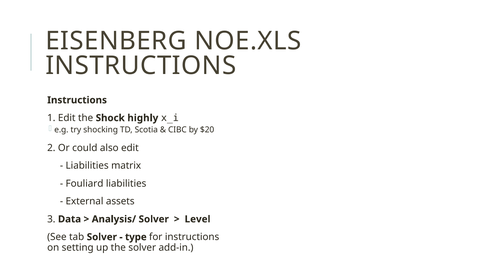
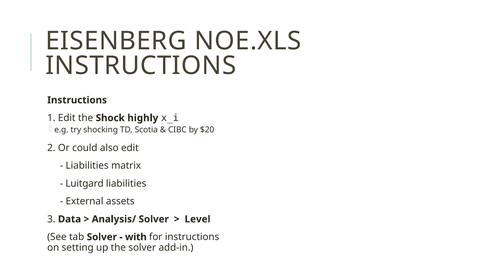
Fouliard: Fouliard -> Luitgard (85, 183)
type: type -> with (136, 237)
